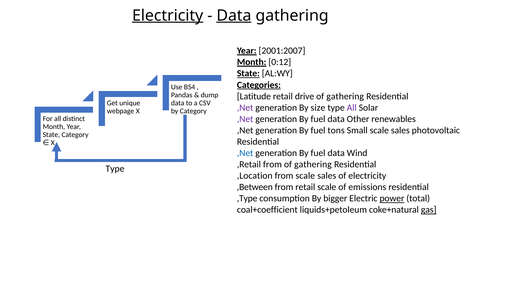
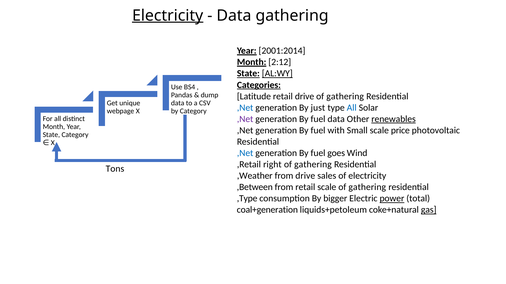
Data underline: present -> none (234, 16)
2001:2007: 2001:2007 -> 2001:2014 (282, 51)
0:12: 0:12 -> 2:12 (280, 62)
AL:WY underline: none -> present (277, 74)
,Net colour: purple -> blue (245, 108)
size: size -> just (318, 108)
All colour: purple -> blue (352, 108)
renewables underline: none -> present (394, 119)
tons: tons -> with (336, 131)
Small scale sales: sales -> price (400, 131)
data: data -> goes (336, 153)
,Retail from: from -> right (272, 165)
Type: Type -> Tons (115, 169)
,Location: ,Location -> ,Weather (255, 176)
from scale: scale -> drive (305, 176)
emissions: emissions -> gathering (367, 188)
coal+coefficient: coal+coefficient -> coal+generation (267, 210)
